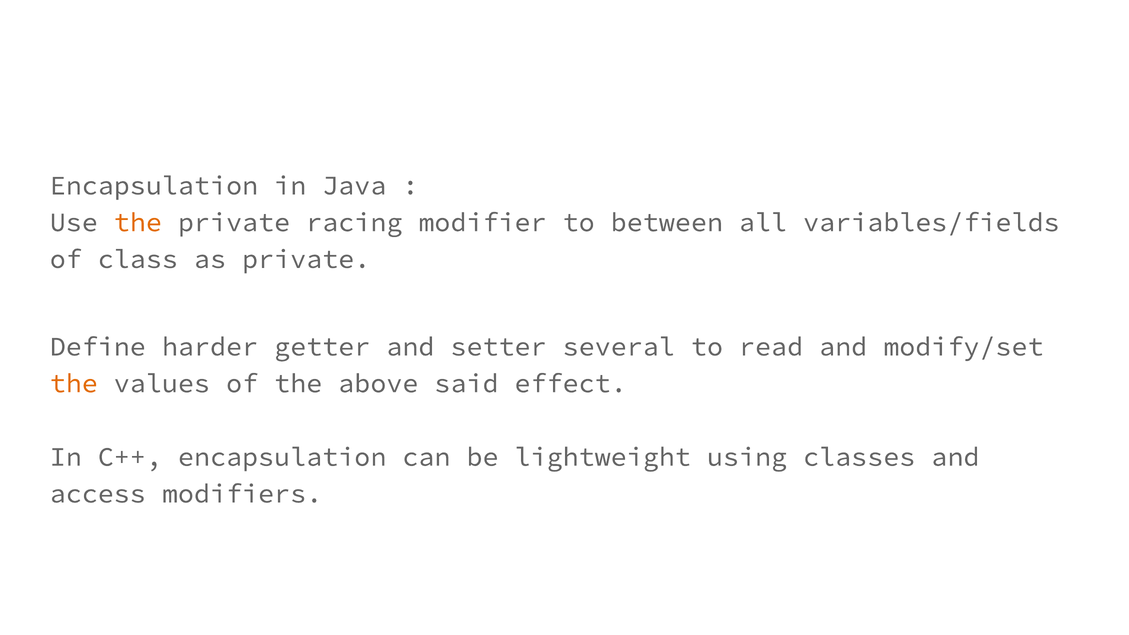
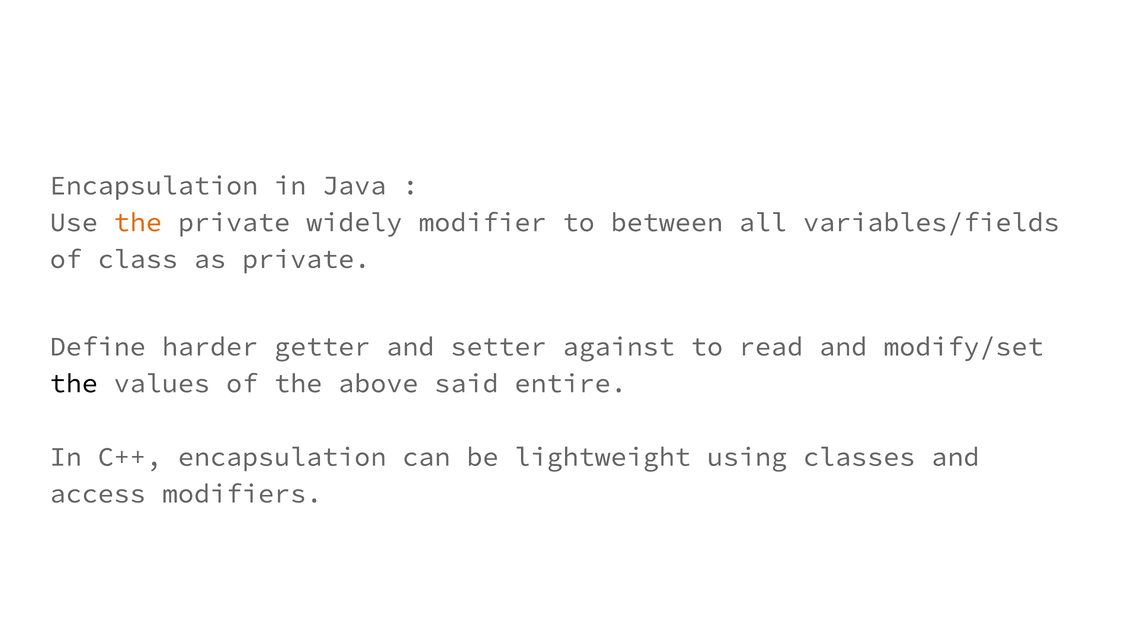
racing: racing -> widely (354, 222)
several: several -> against (619, 347)
the colour: orange -> black (74, 383)
effect: effect -> entire (571, 383)
